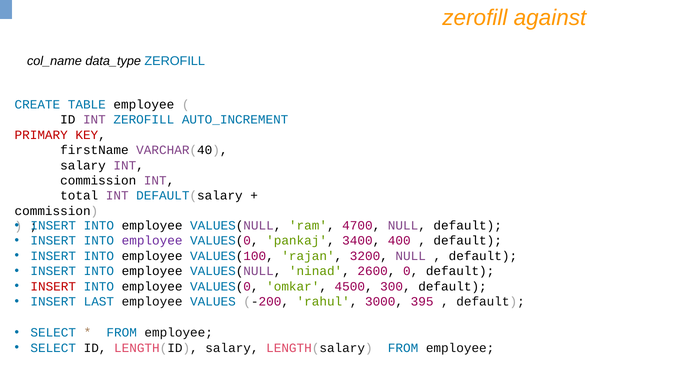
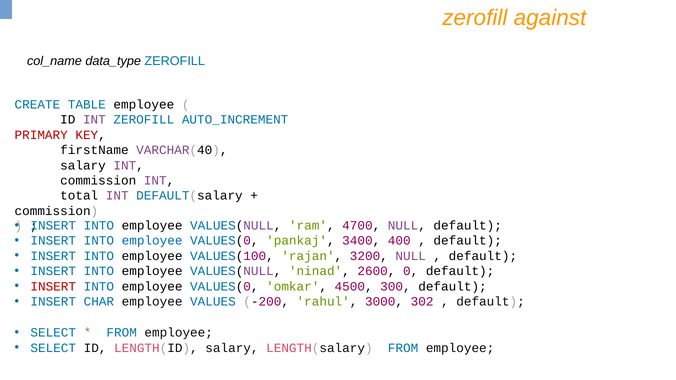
employee colour: purple -> blue (152, 241)
LAST: LAST -> CHAR (99, 302)
395: 395 -> 302 (422, 302)
